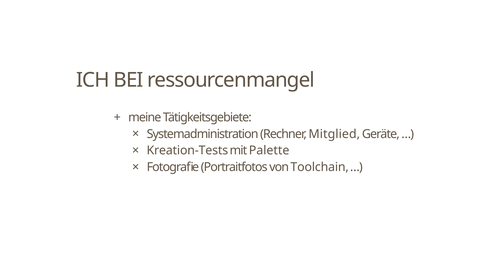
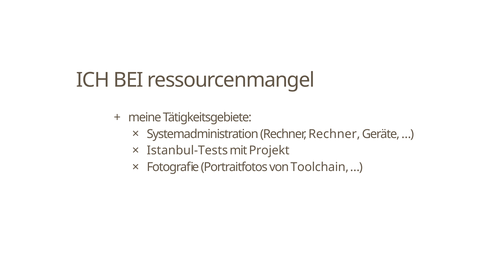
Rechner Mitglied: Mitglied -> Rechner (334, 134)
Kreation-Tests: Kreation-Tests -> Istanbul-Tests (187, 150)
Palette: Palette -> Projekt (269, 150)
